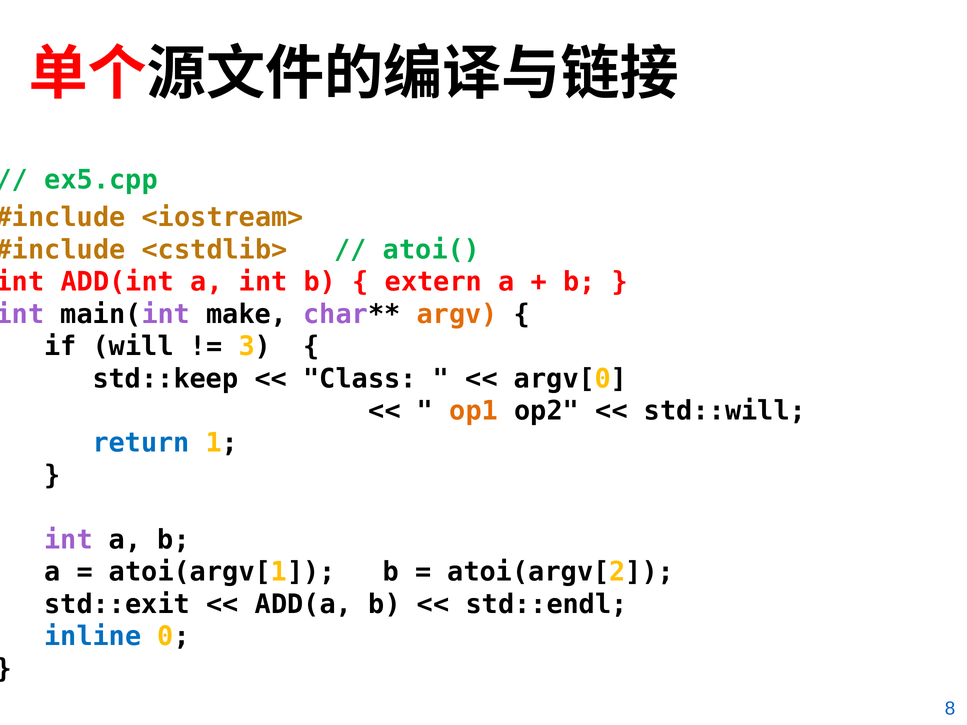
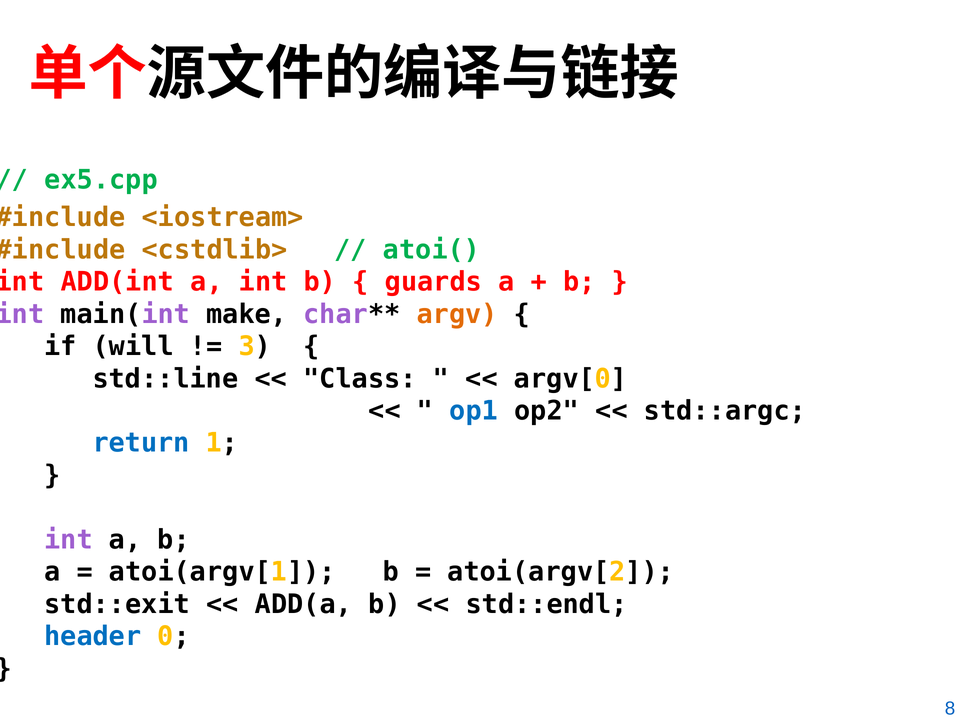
extern: extern -> guards (433, 282)
std::keep: std::keep -> std::line (165, 379)
op1 colour: orange -> blue (474, 411)
std::will: std::will -> std::argc (725, 411)
inline: inline -> header (93, 637)
